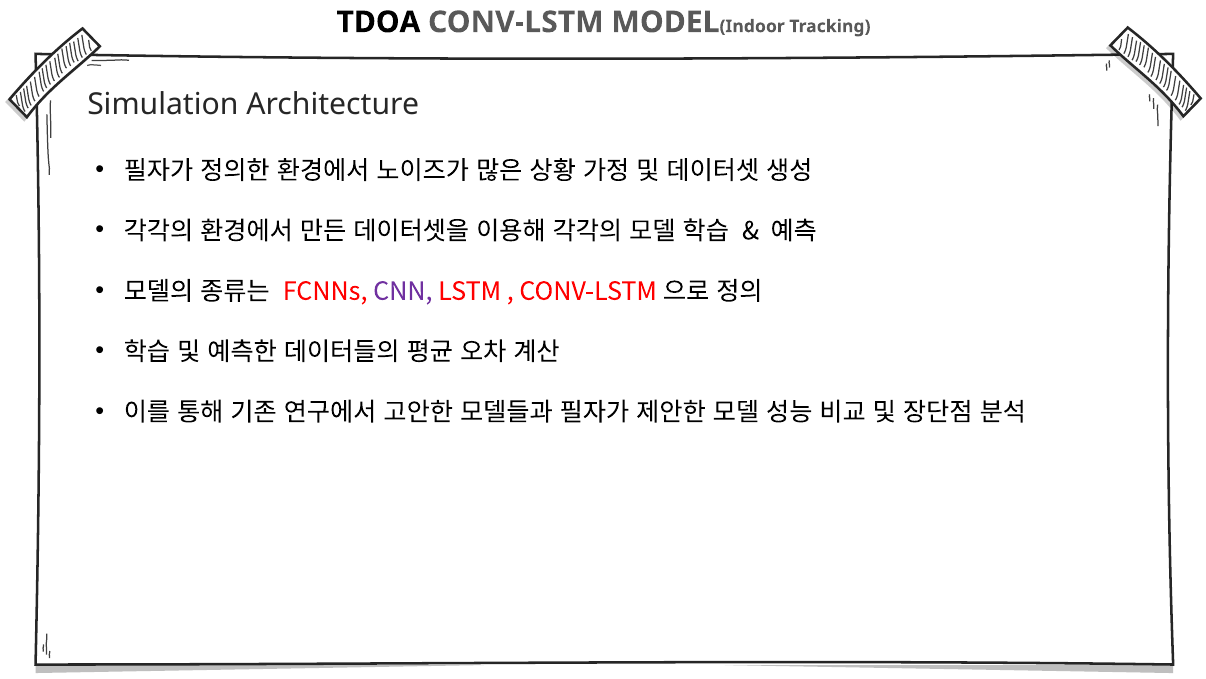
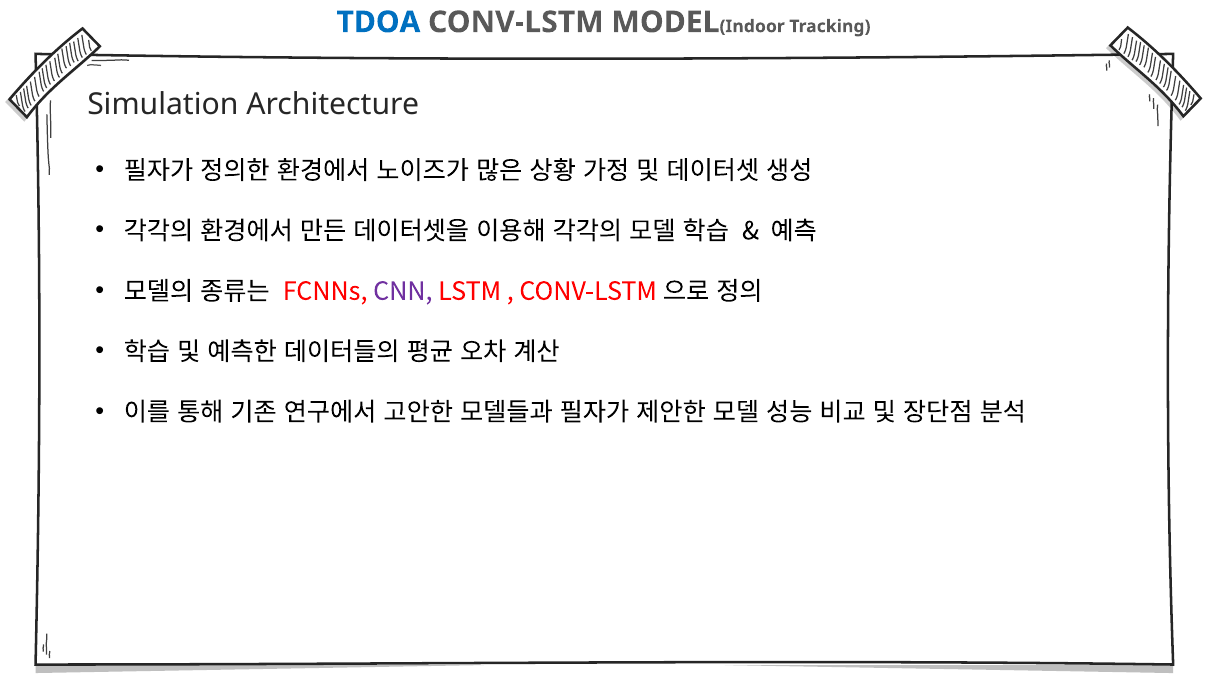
TDOA colour: black -> blue (378, 22)
